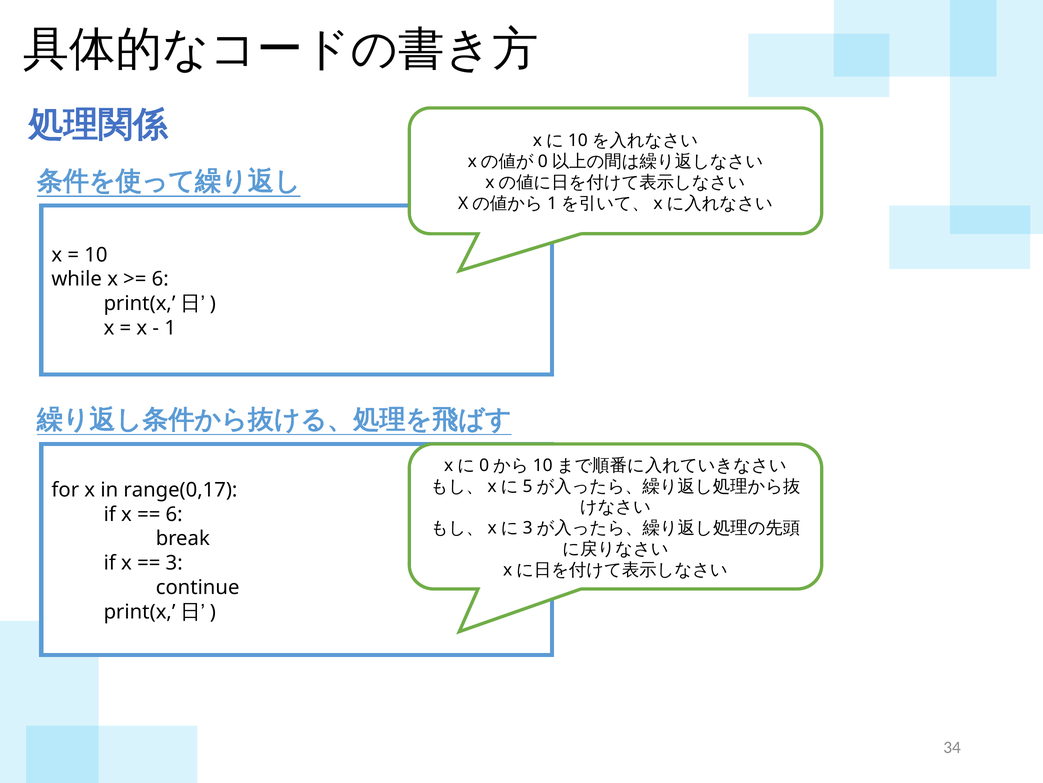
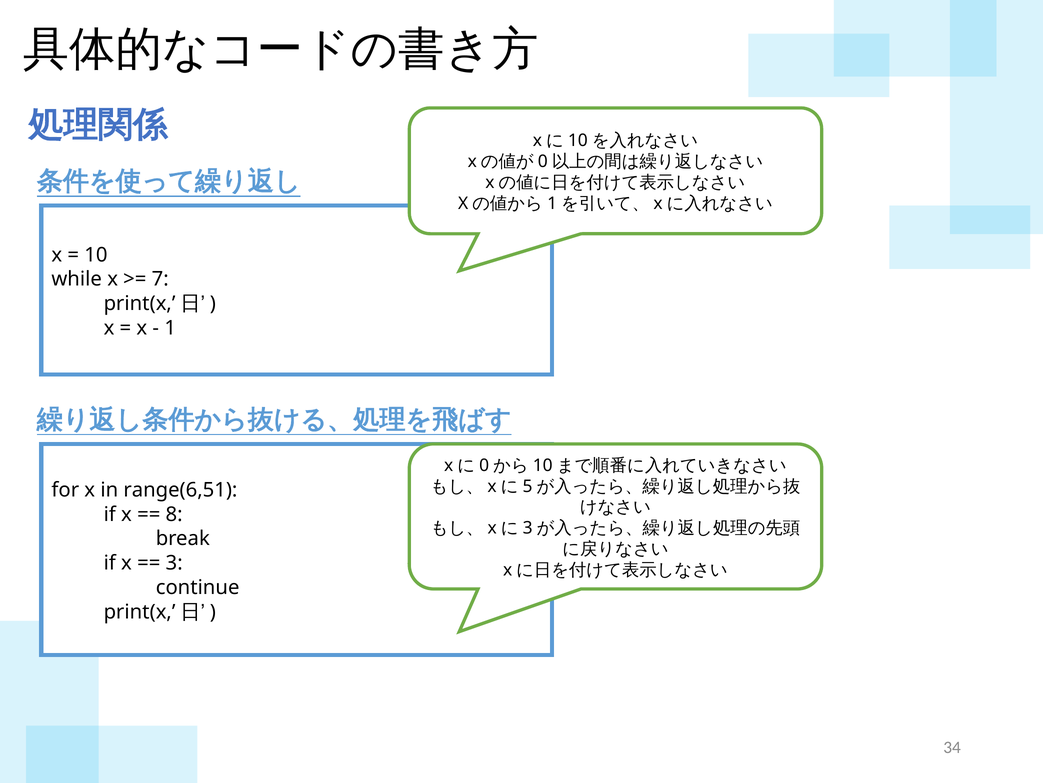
6: 6 -> 7 (160, 279)
range(0,17: range(0,17 -> range(6,51 (180, 490)
6: 6 -> 8 (174, 514)
